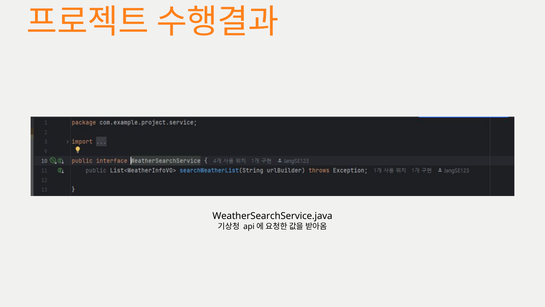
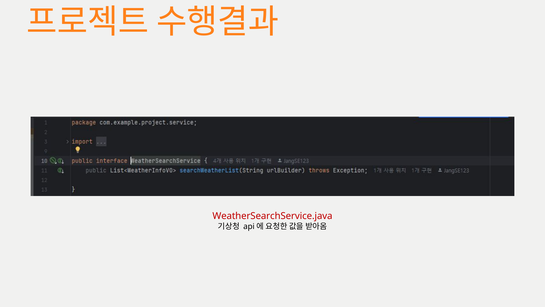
WeatherSearchService.java colour: black -> red (272, 216)
